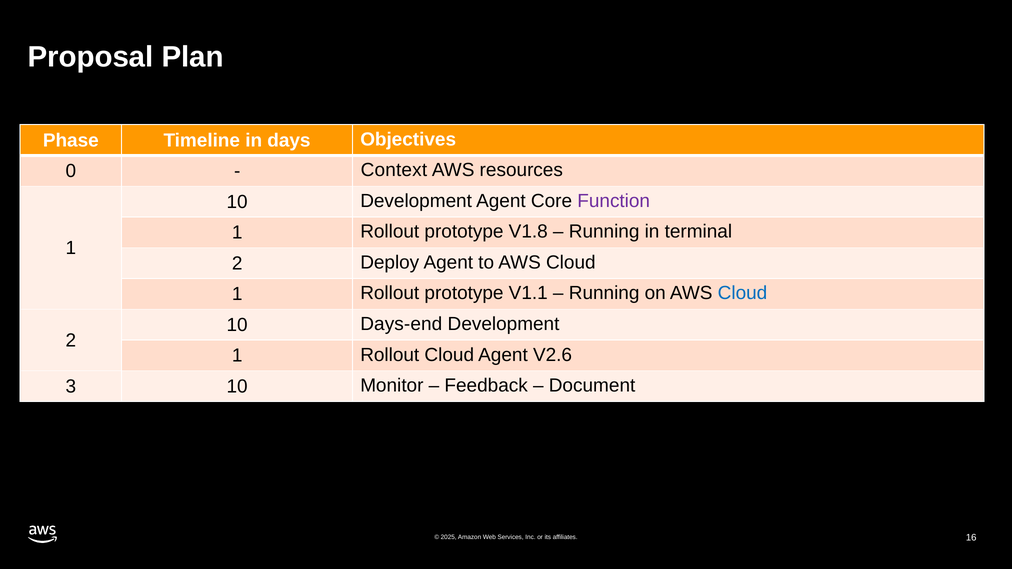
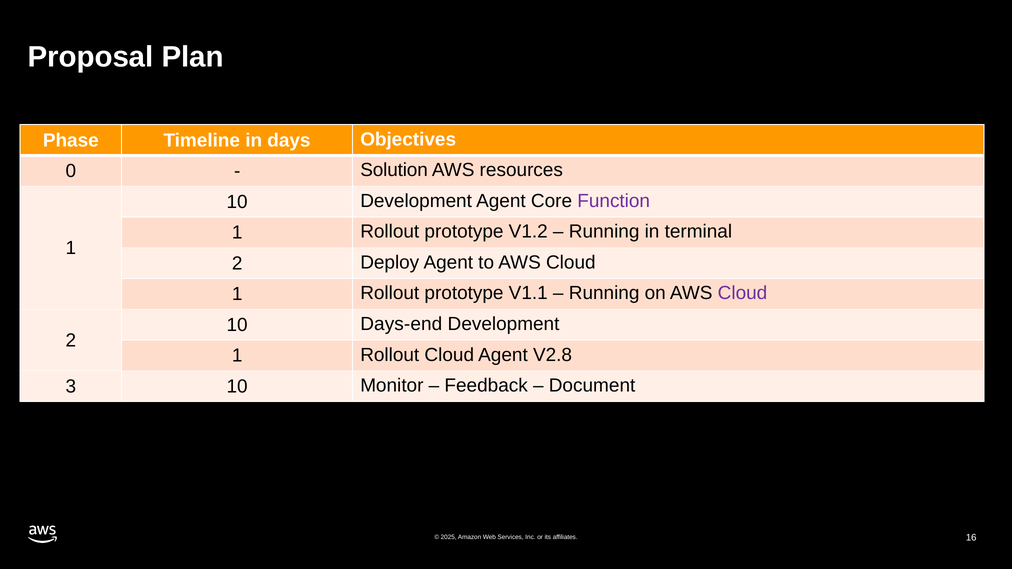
Context: Context -> Solution (394, 170)
V1.8: V1.8 -> V1.2 (528, 232)
Cloud colour: blue -> purple (743, 293)
V2.6: V2.6 -> V2.8 (553, 355)
